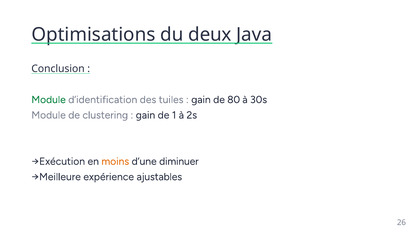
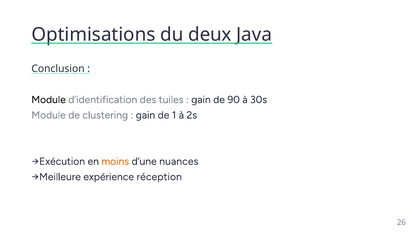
Module colour: green -> black (49, 100)
80: 80 -> 90 (234, 100)
diminuer: diminuer -> nuances (179, 161)
ajustables: ajustables -> réception (159, 177)
